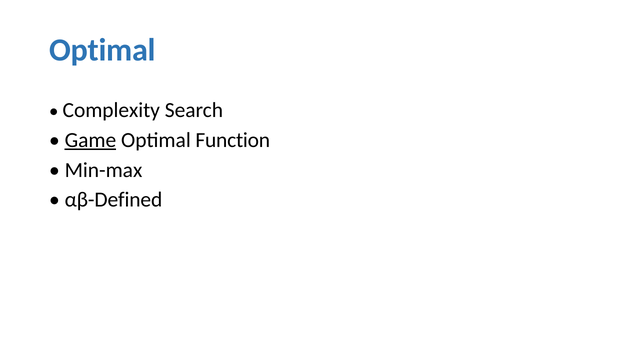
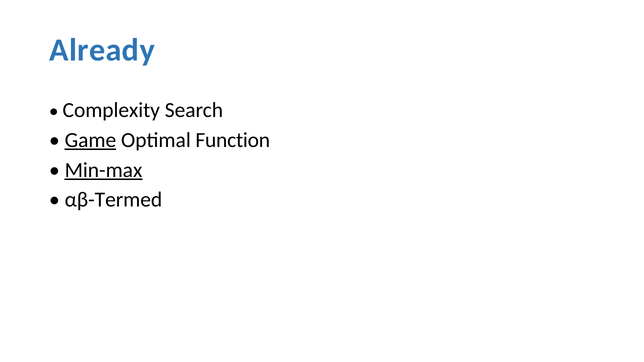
Optimal: Optimal -> Already (102, 50)
Min-max underline: none -> present (103, 170)
αβ-Defined: αβ-Defined -> αβ-Termed (113, 200)
